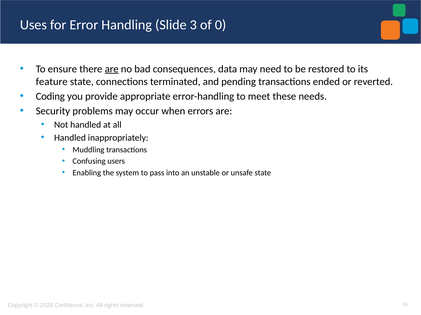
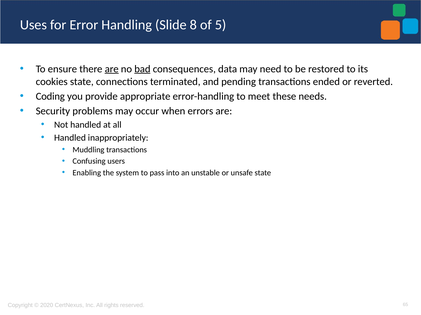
3: 3 -> 8 (193, 25)
0: 0 -> 5 (221, 25)
bad underline: none -> present (142, 69)
feature: feature -> cookies (52, 82)
